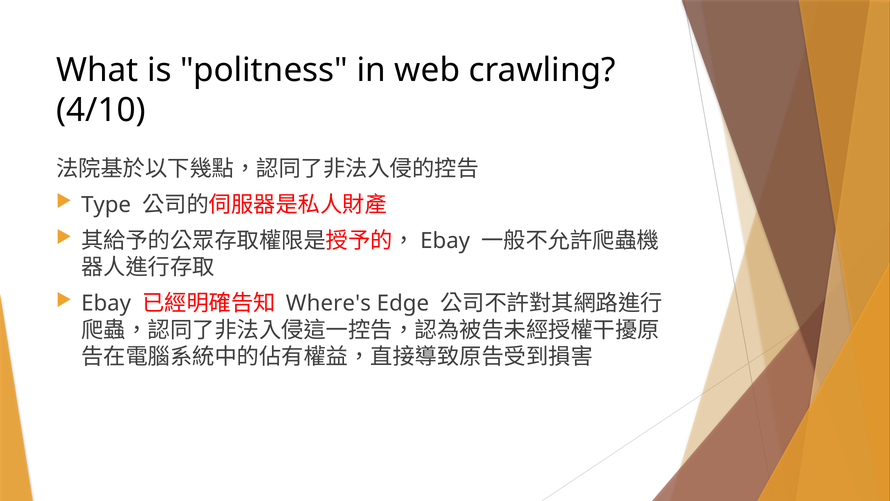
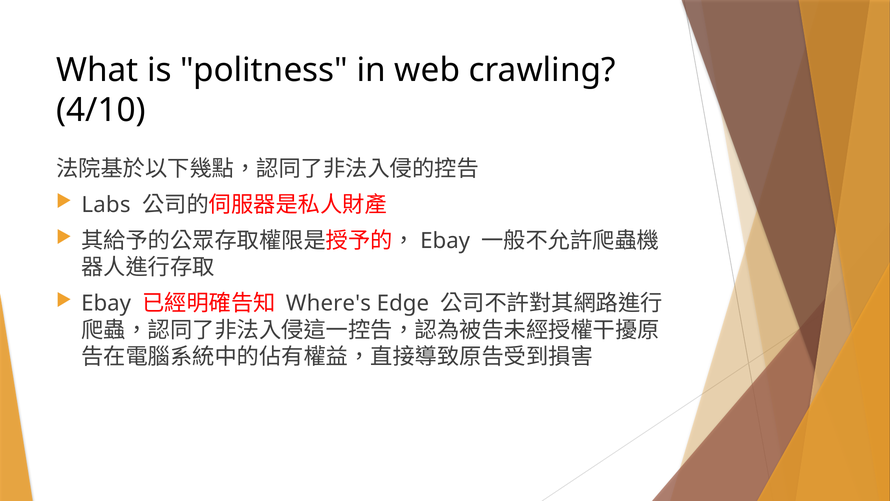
Type: Type -> Labs (106, 205)
